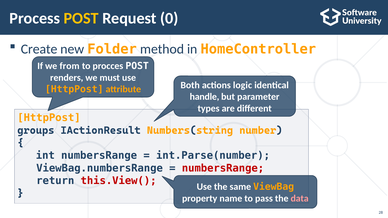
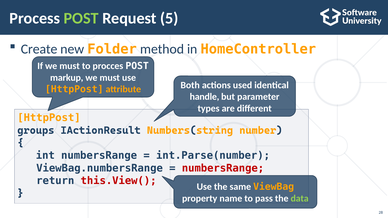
POST colour: yellow -> light green (81, 18)
0: 0 -> 5 (169, 18)
If we from: from -> must (70, 66)
renders: renders -> markup (67, 78)
logic: logic -> used (243, 85)
data colour: pink -> light green (300, 199)
